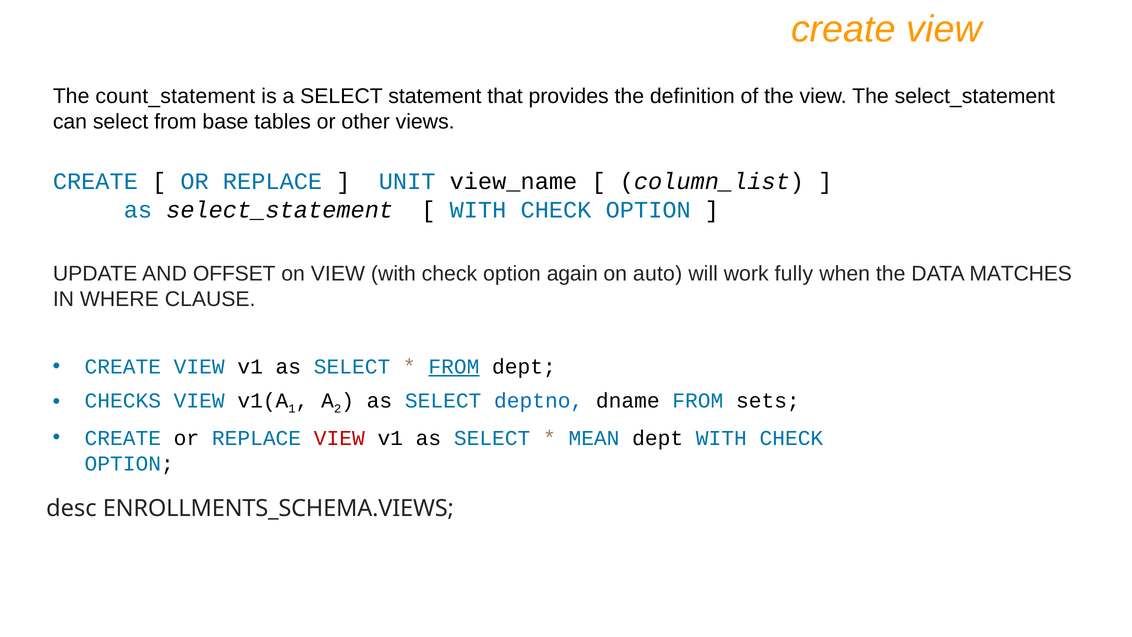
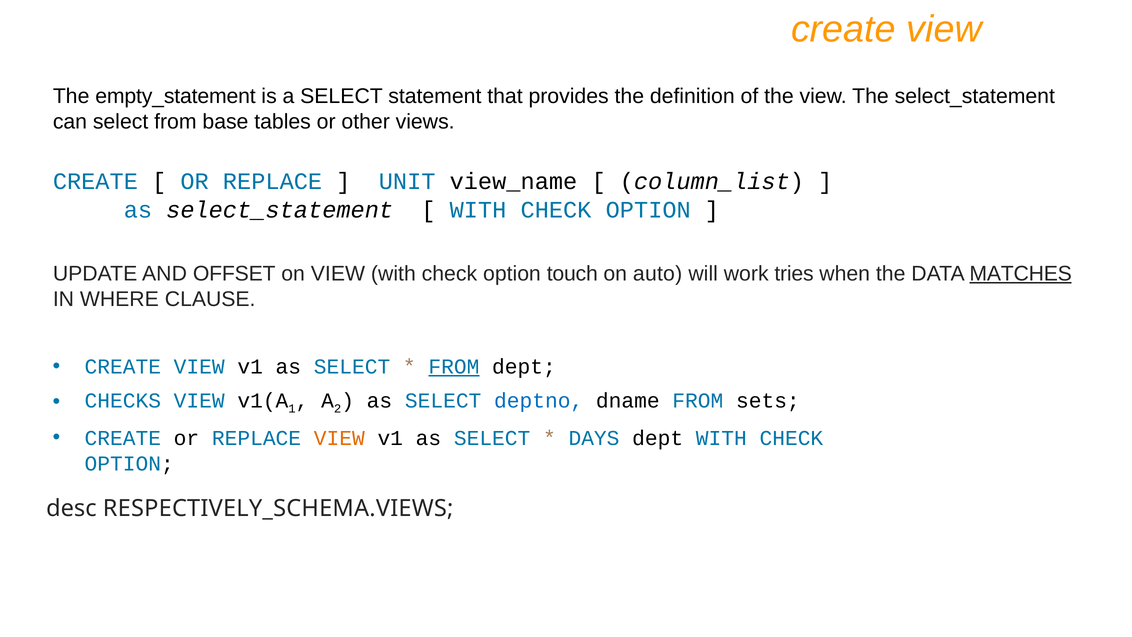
count_statement: count_statement -> empty_statement (175, 96)
again: again -> touch (572, 273)
fully: fully -> tries (794, 273)
MATCHES underline: none -> present (1021, 273)
VIEW colour: red -> orange (339, 438)
MEAN: MEAN -> DAYS (594, 438)
ENROLLMENTS_SCHEMA.VIEWS: ENROLLMENTS_SCHEMA.VIEWS -> RESPECTIVELY_SCHEMA.VIEWS (278, 508)
